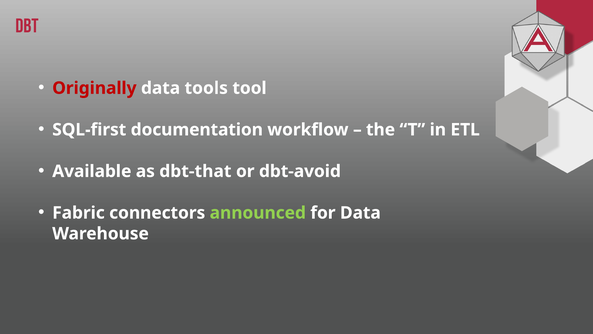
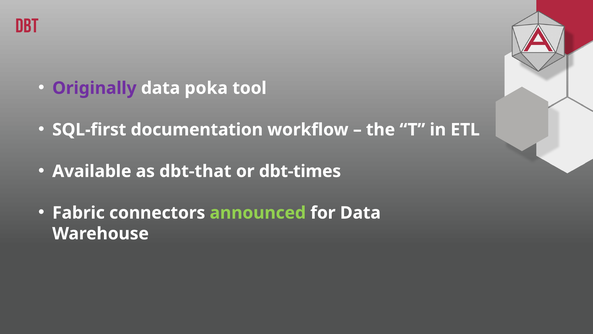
Originally colour: red -> purple (94, 88)
tools: tools -> poka (206, 88)
dbt-avoid: dbt-avoid -> dbt-times (300, 171)
